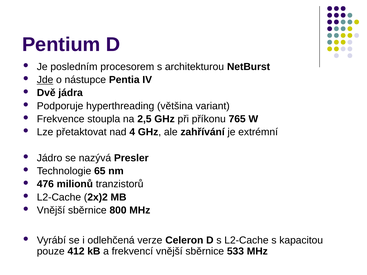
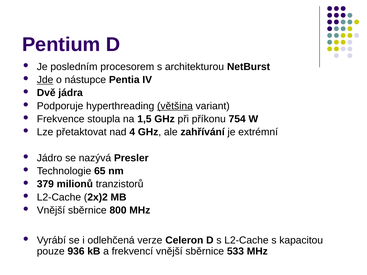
většina underline: none -> present (175, 106)
2,5: 2,5 -> 1,5 (144, 119)
765: 765 -> 754 (237, 119)
476: 476 -> 379 (45, 184)
412: 412 -> 936 (76, 251)
